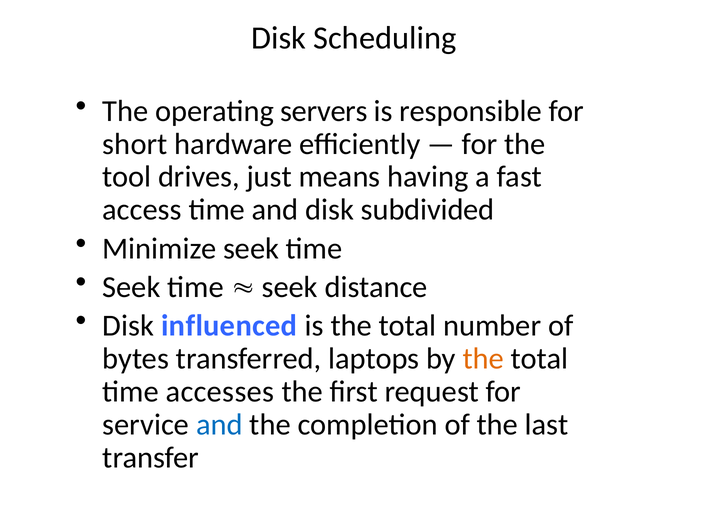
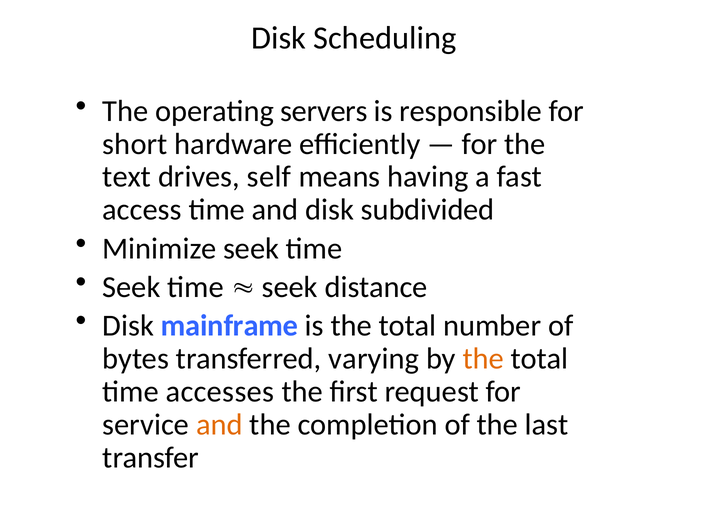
tool: tool -> text (127, 177)
just: just -> self (269, 177)
influenced: influenced -> mainframe (230, 326)
laptops: laptops -> varying (374, 359)
and colour: blue -> orange (219, 424)
